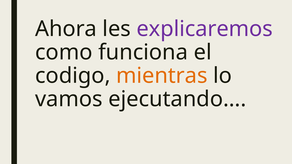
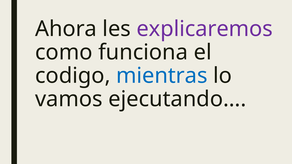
mientras colour: orange -> blue (162, 76)
